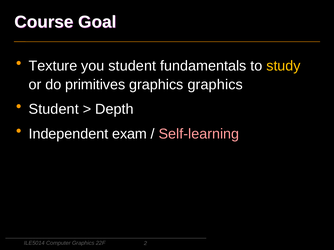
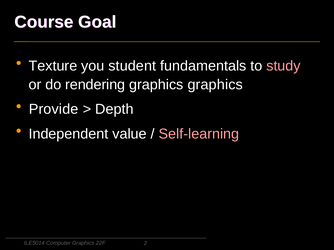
study colour: yellow -> pink (283, 66)
primitives: primitives -> rendering (95, 85)
Student: Student -> Provide (54, 109)
exam: exam -> value (130, 134)
